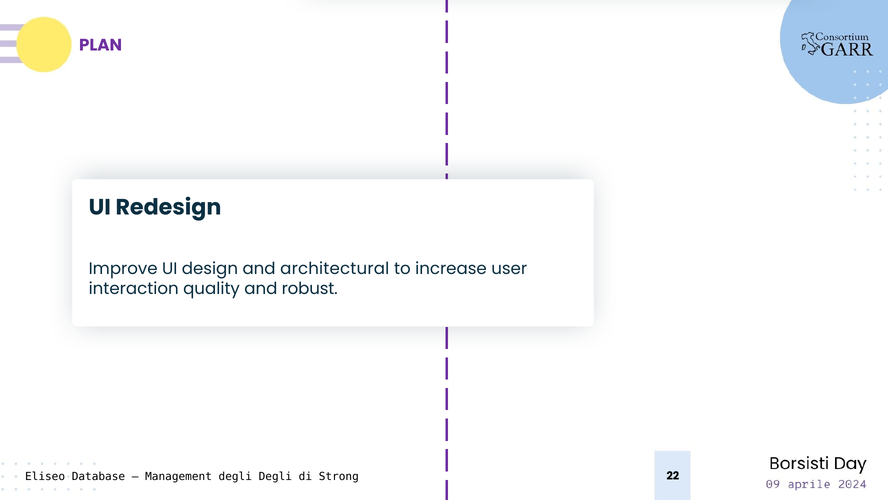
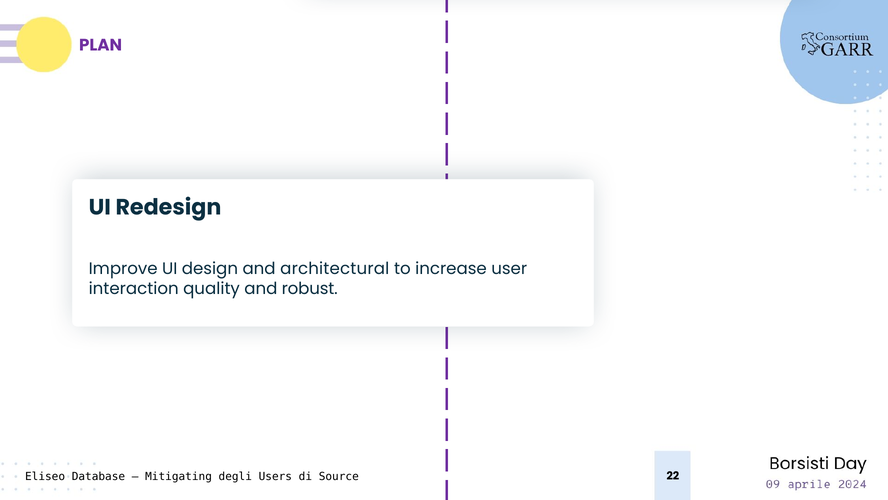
Management: Management -> Mitigating (179, 476)
degli Degli: Degli -> Users (275, 476)
Strong: Strong -> Source (339, 476)
